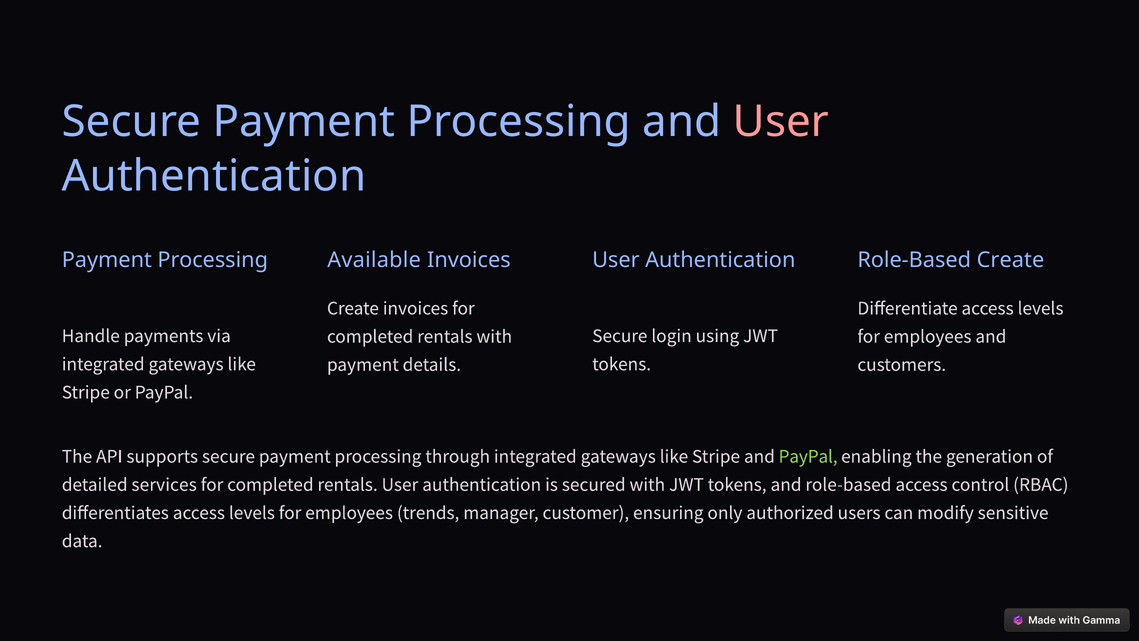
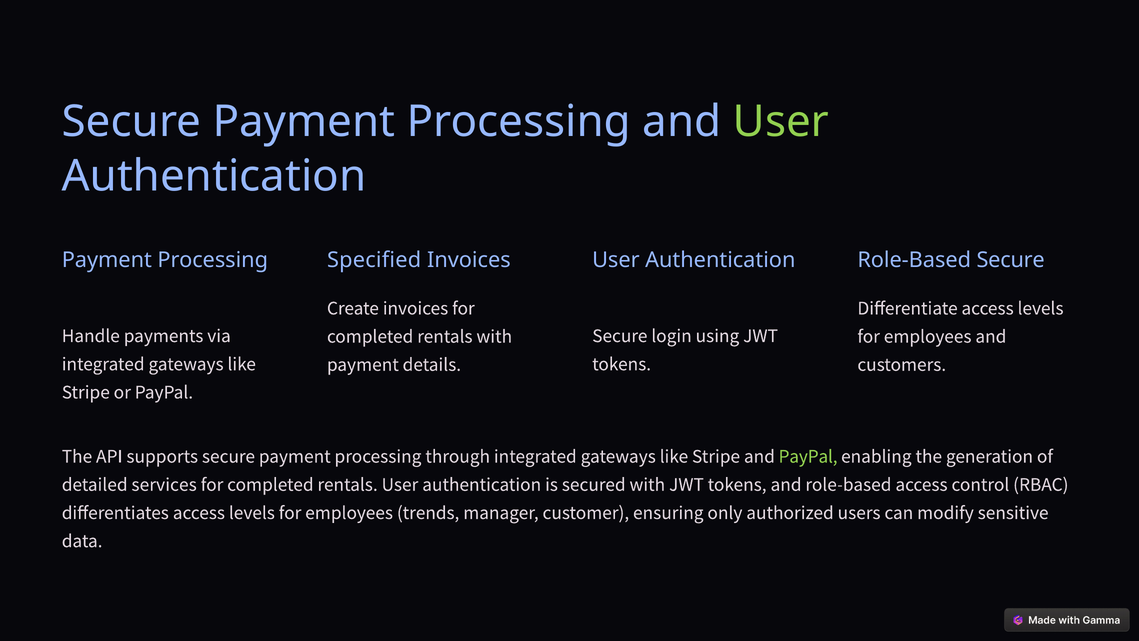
User colour: pink -> light green (781, 121)
Available: Available -> Specified (374, 260)
Role-Based Create: Create -> Secure (1011, 260)
